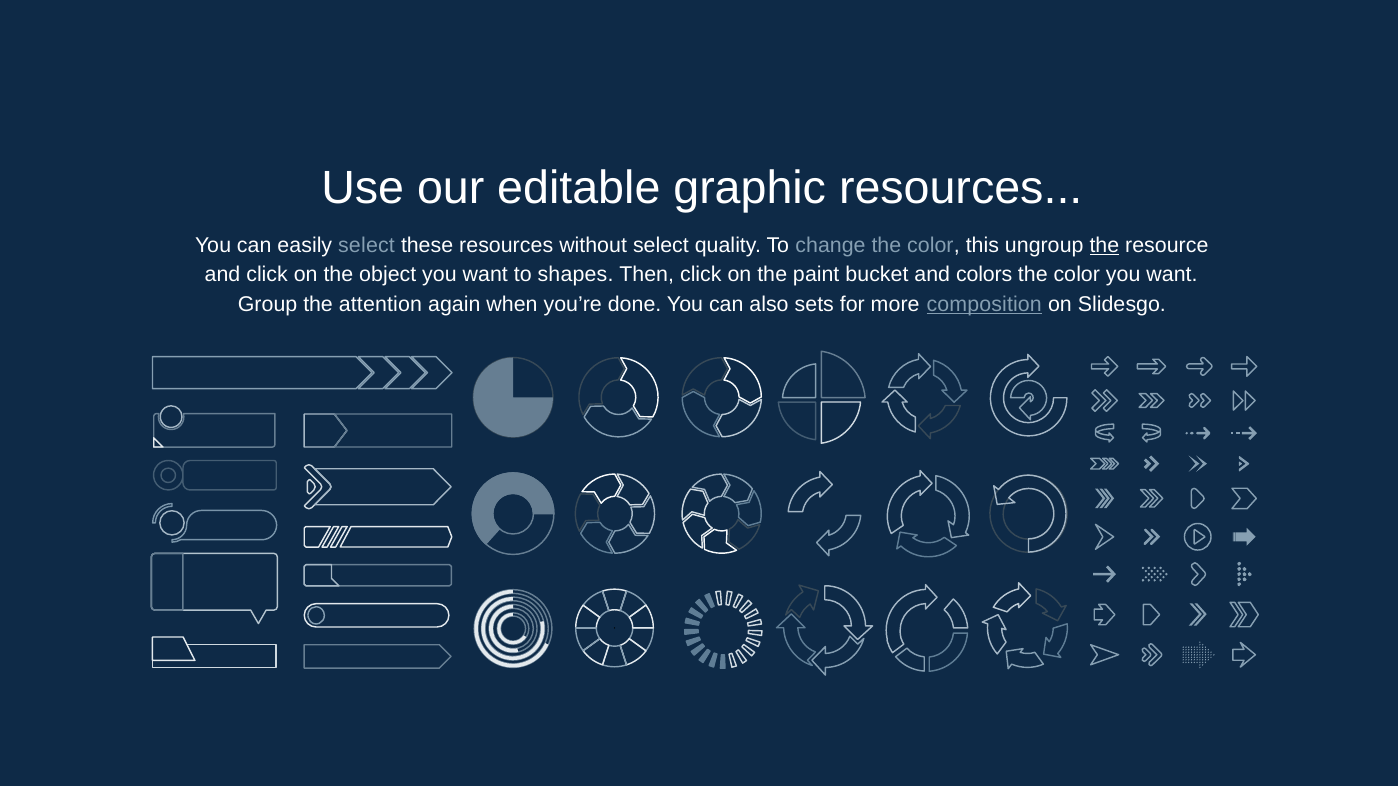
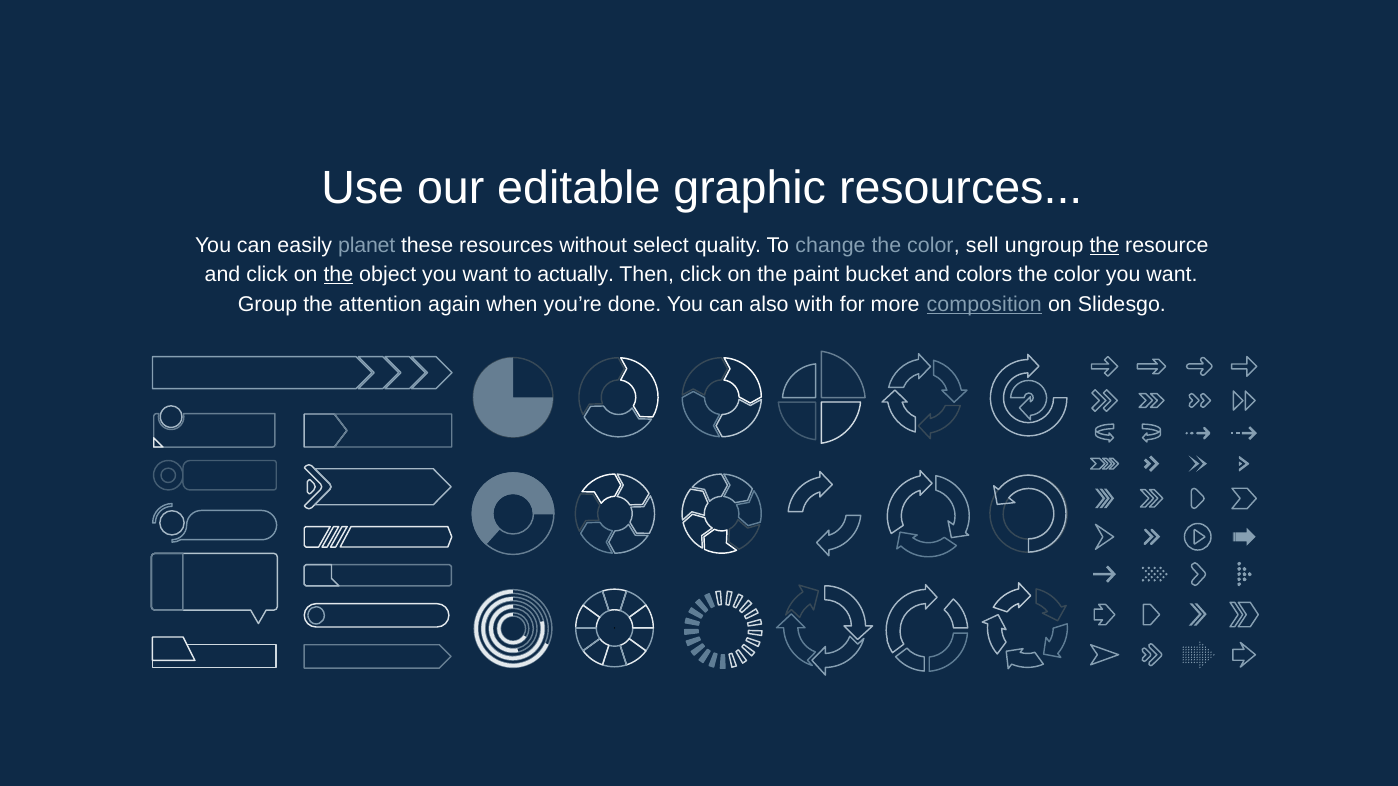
easily select: select -> planet (367, 245)
this: this -> sell (982, 245)
the underline: none -> present (338, 275)
shapes: shapes -> actually (576, 275)
sets: sets -> with (814, 304)
